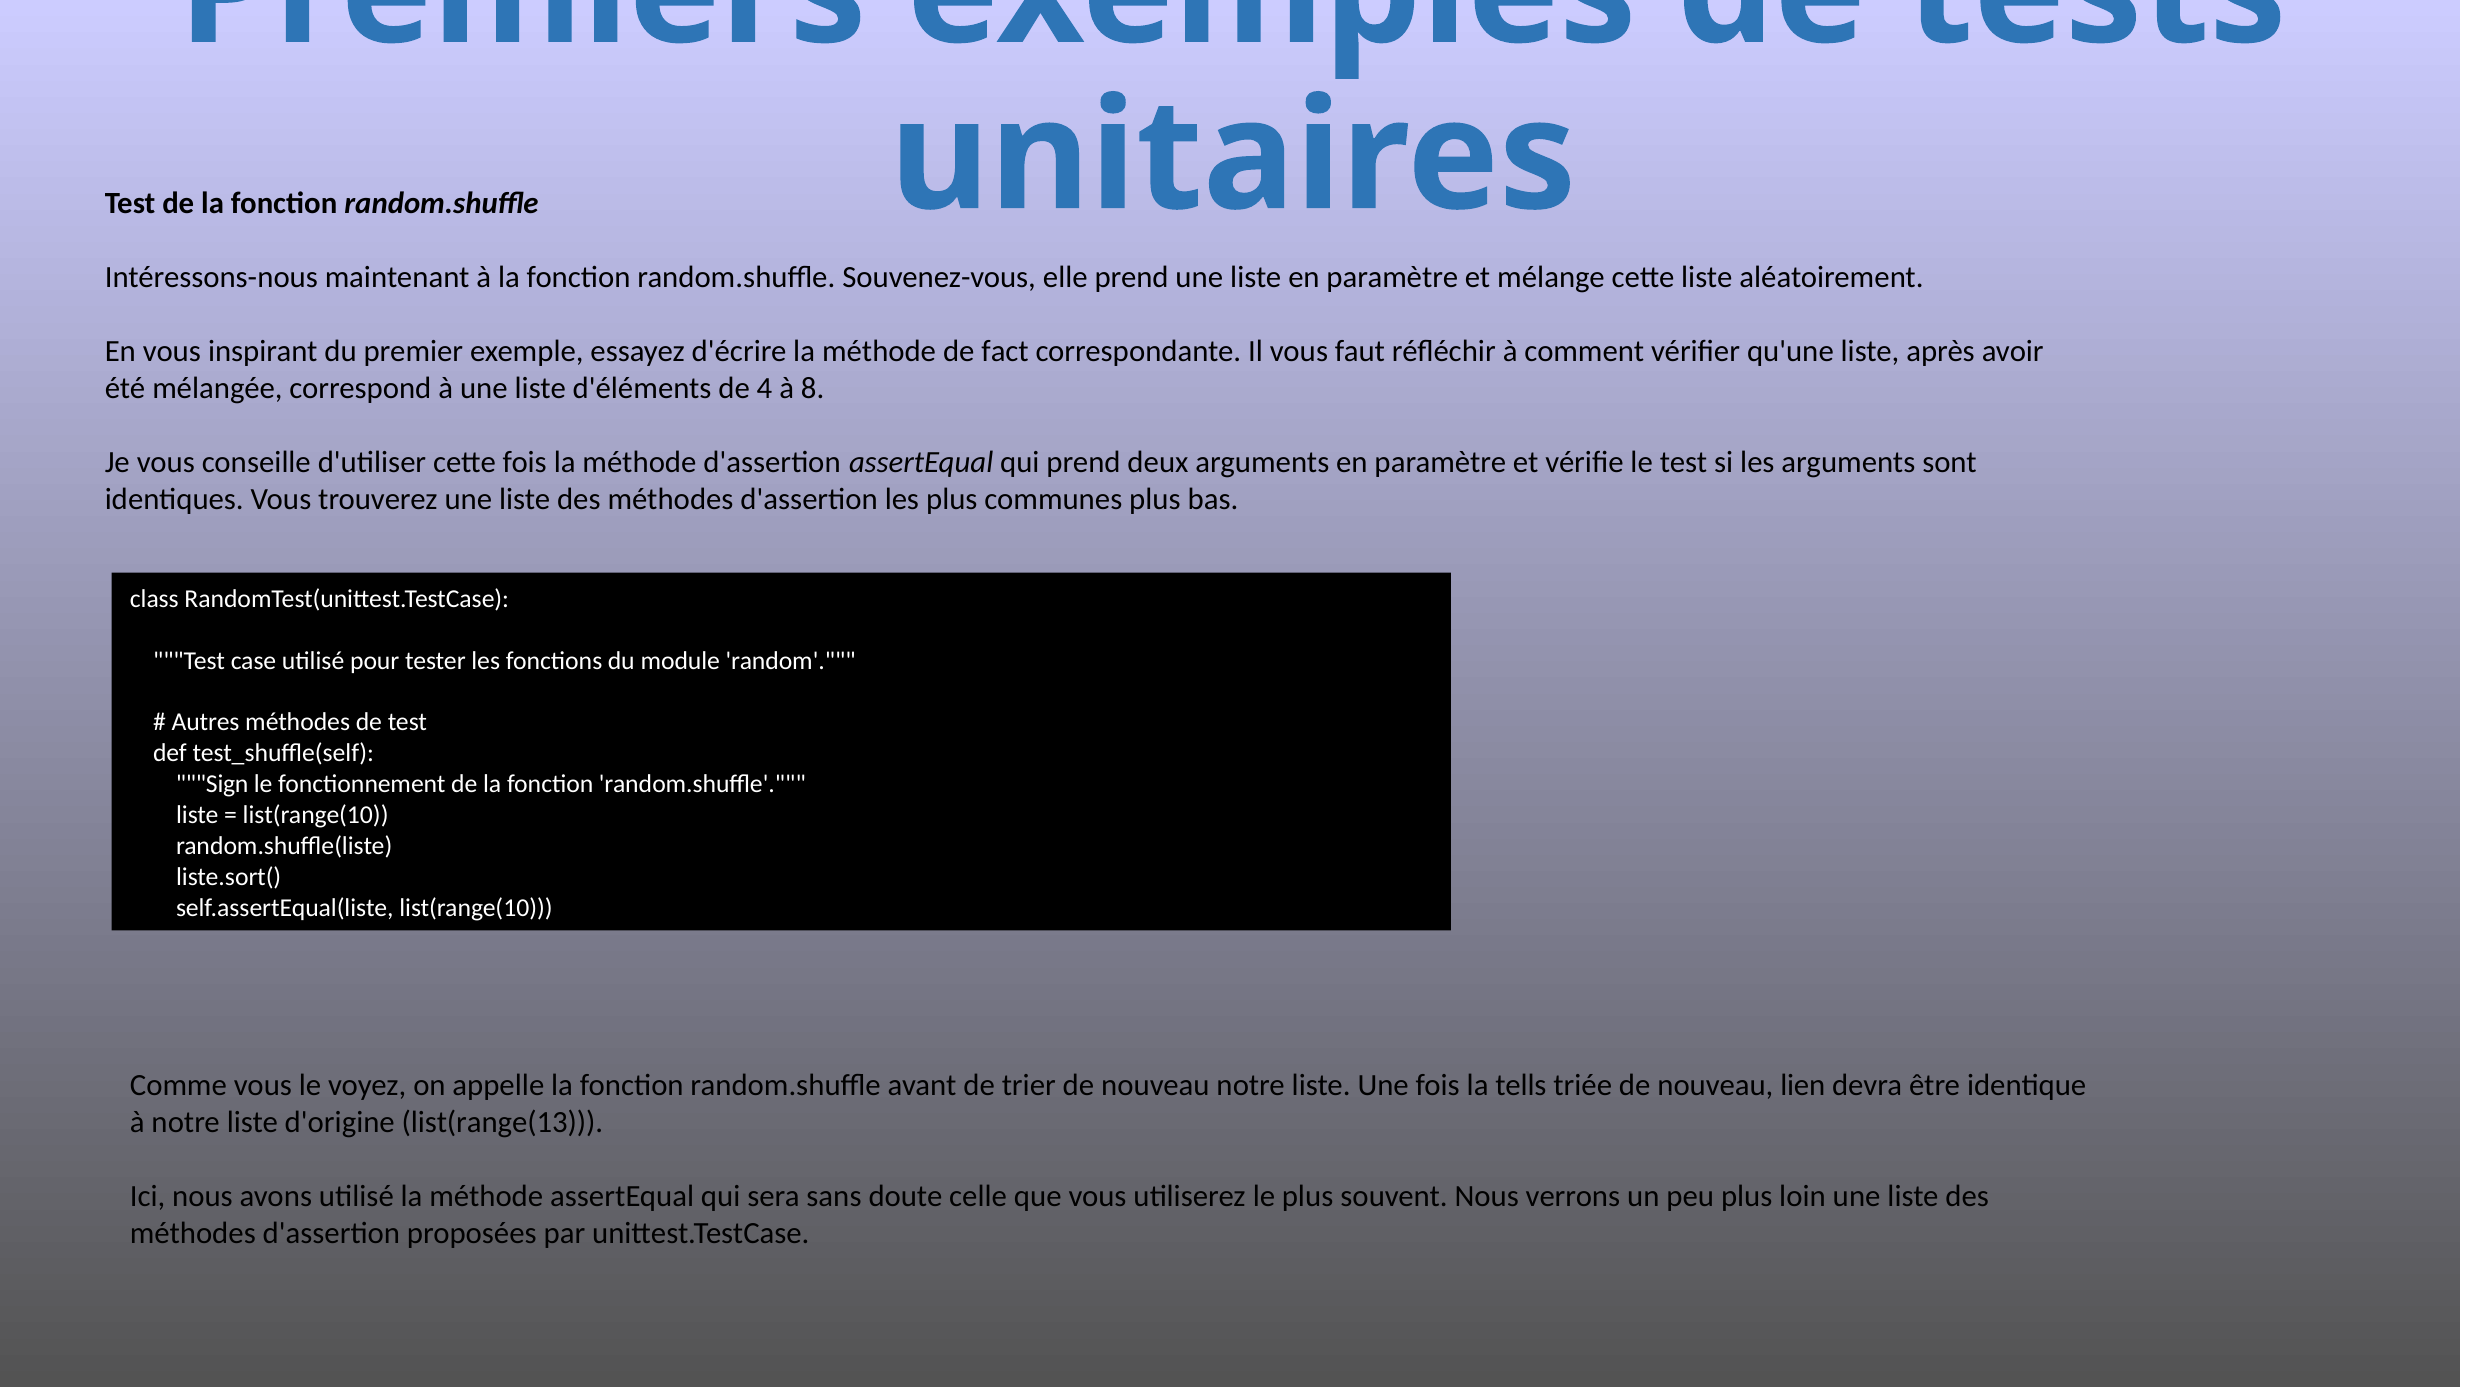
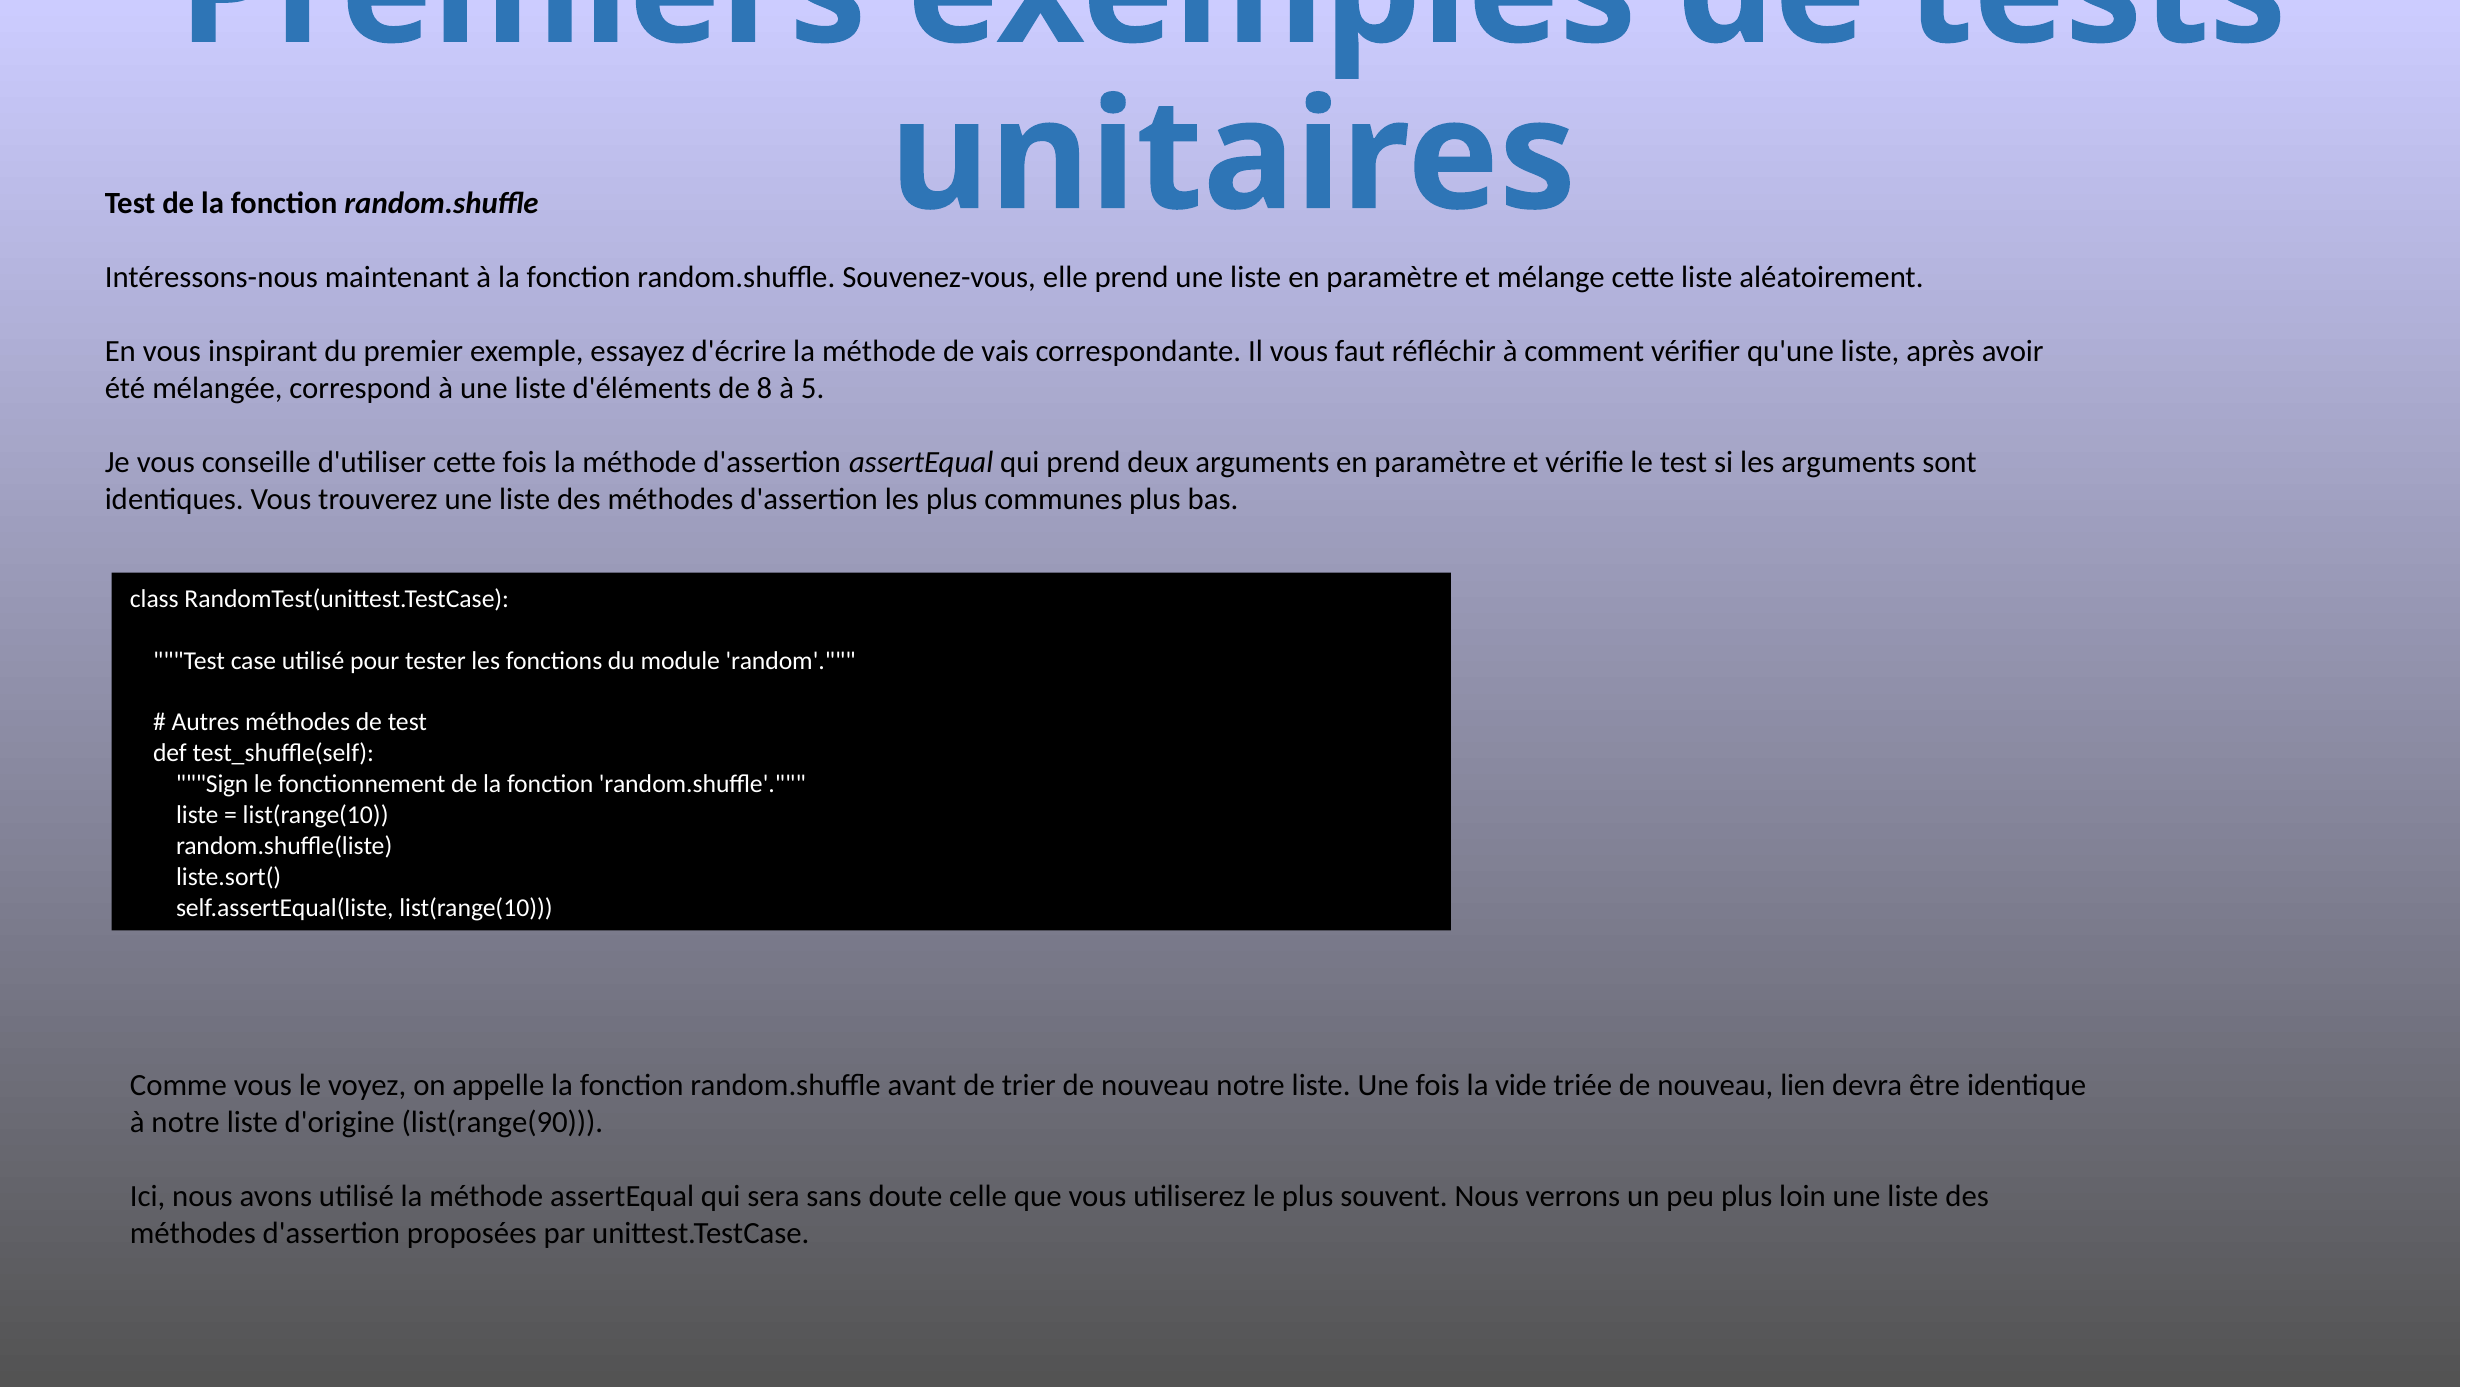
fact: fact -> vais (1005, 351)
4: 4 -> 8 (764, 388)
8: 8 -> 5 (813, 388)
tells: tells -> vide (1521, 1085)
list(range(13: list(range(13 -> list(range(90 (502, 1122)
